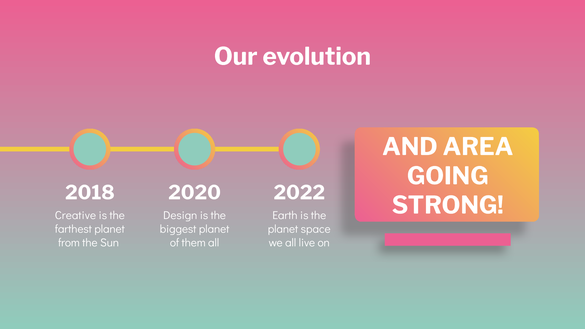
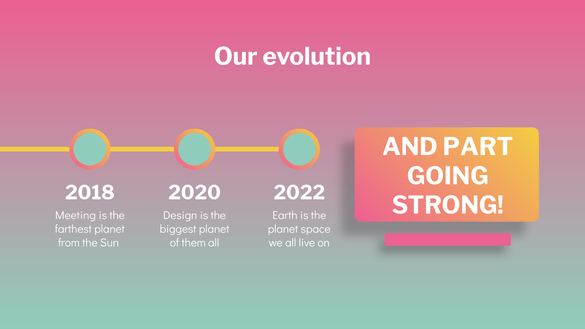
AREA: AREA -> PART (478, 147)
Creative: Creative -> Meeting (75, 216)
